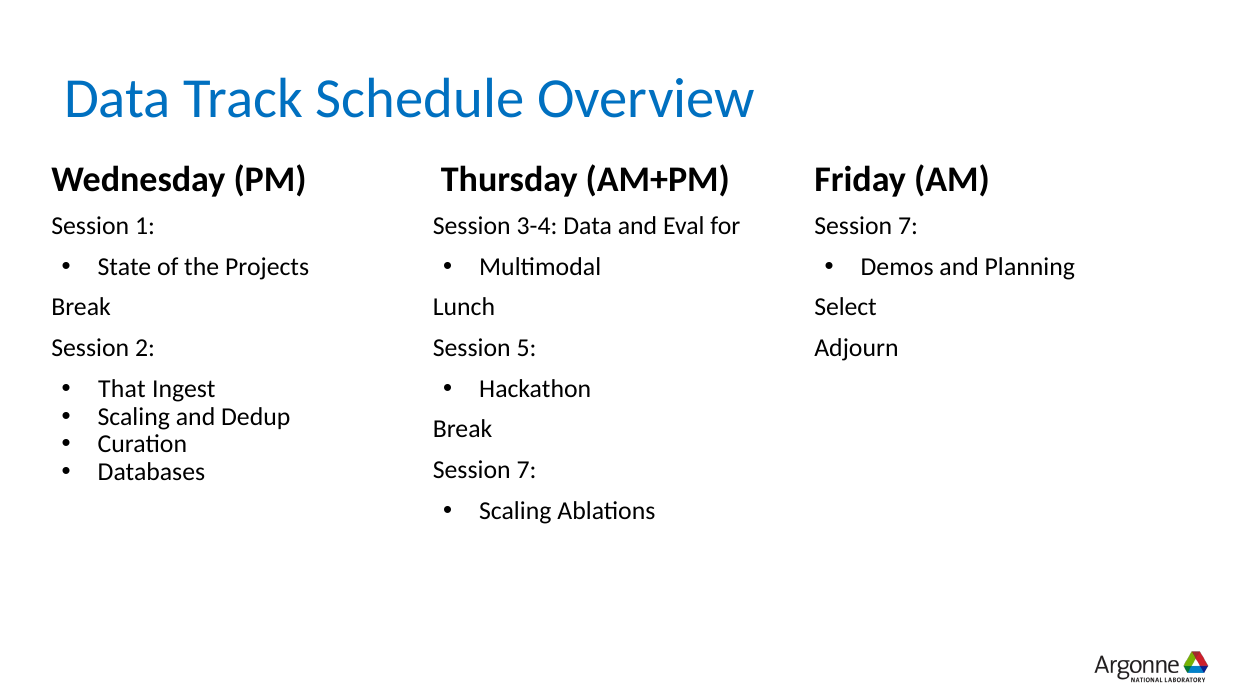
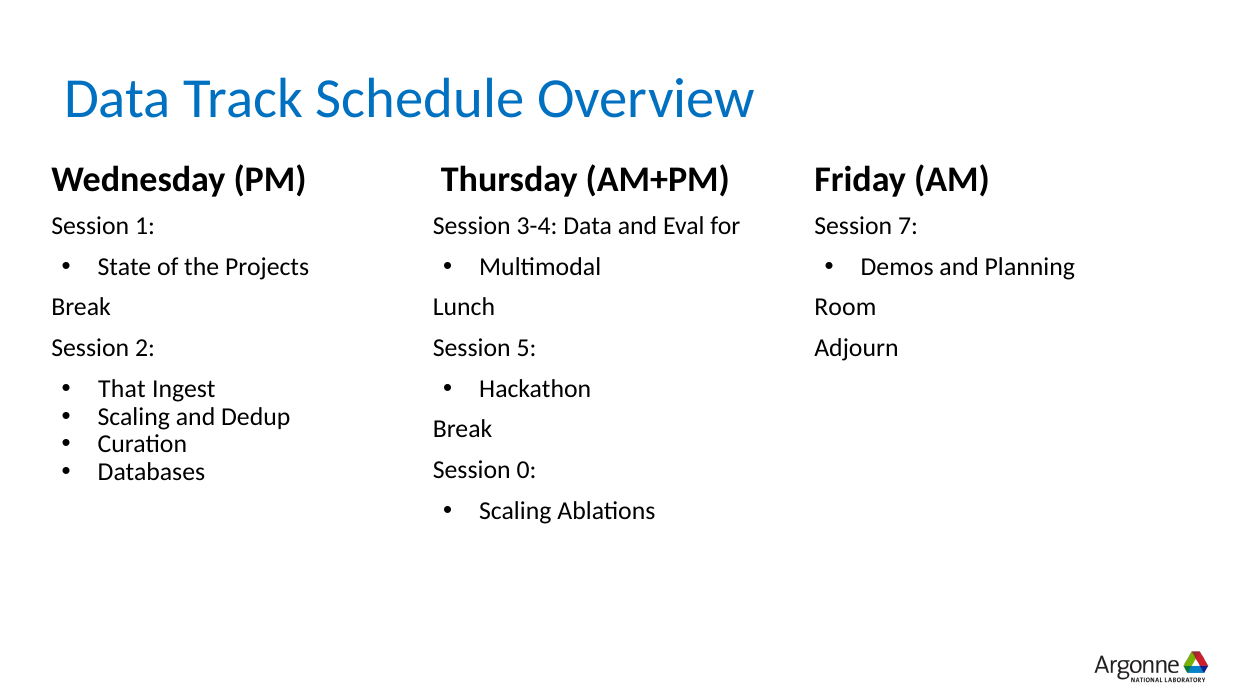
Select: Select -> Room (845, 307)
7: 7 -> 0 (527, 470)
